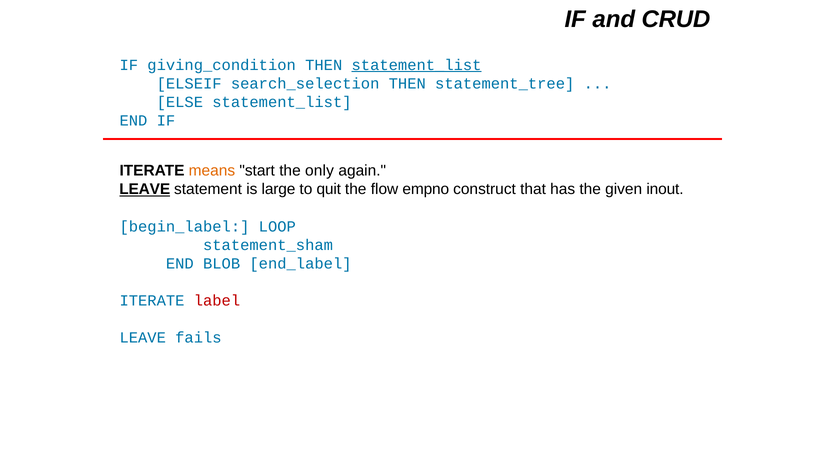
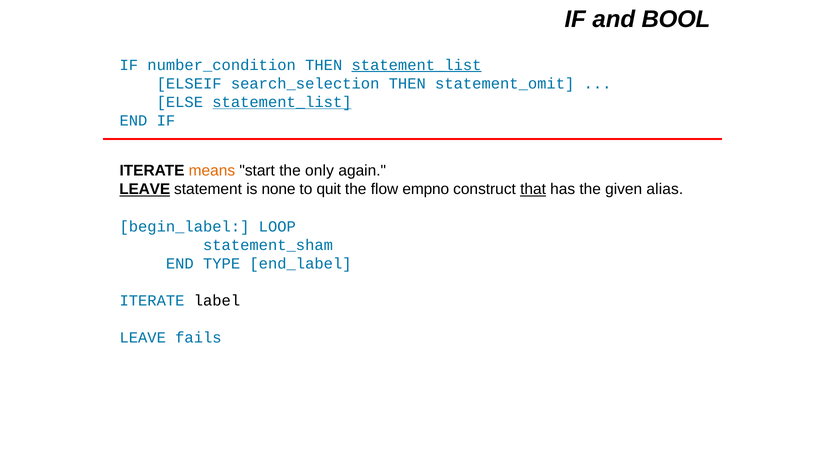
CRUD: CRUD -> BOOL (676, 19)
giving_condition: giving_condition -> number_condition (222, 65)
statement_tree: statement_tree -> statement_omit (505, 84)
statement_list underline: none -> present (282, 102)
large: large -> none (279, 189)
that underline: none -> present (533, 189)
inout: inout -> alias (665, 189)
BLOB: BLOB -> TYPE (222, 264)
label colour: red -> black (217, 301)
